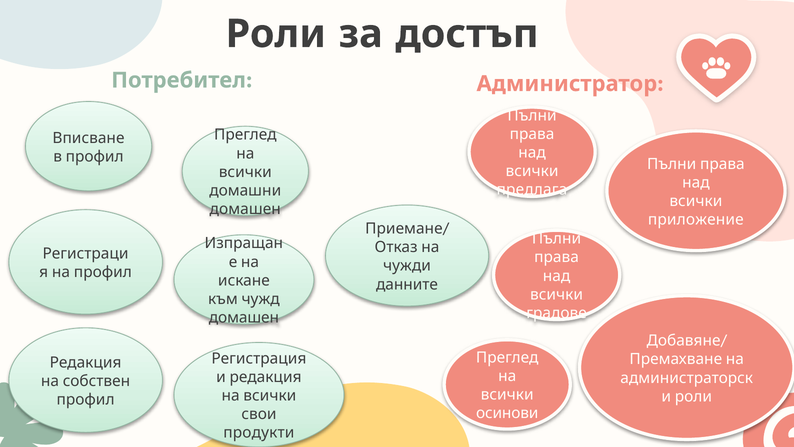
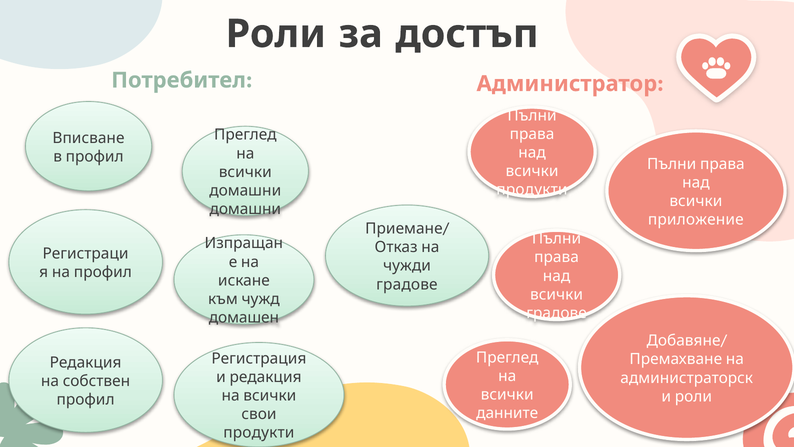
предлага: предлага -> продукти (532, 190)
домашен: домашен -> домашни (245, 209)
данните: данните -> градове (407, 284)
осинови: осинови -> данните (507, 413)
